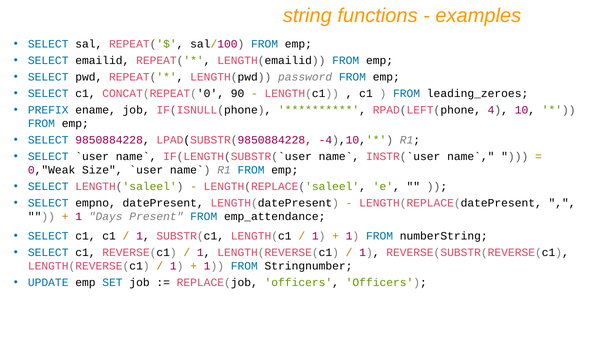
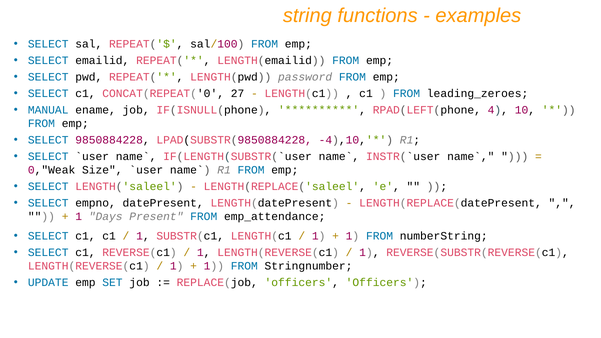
90: 90 -> 27 (238, 93)
PREFIX: PREFIX -> MANUAL (48, 110)
